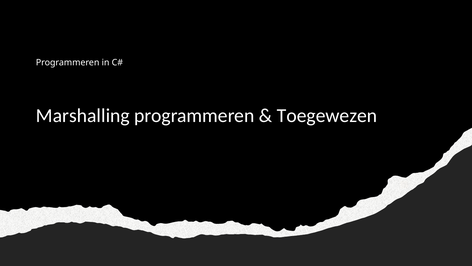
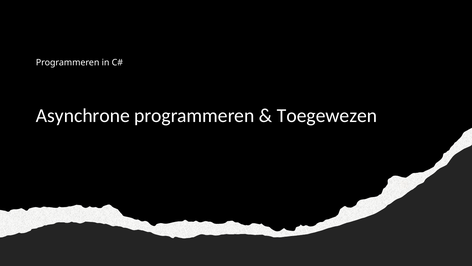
Marshalling: Marshalling -> Asynchrone (83, 116)
